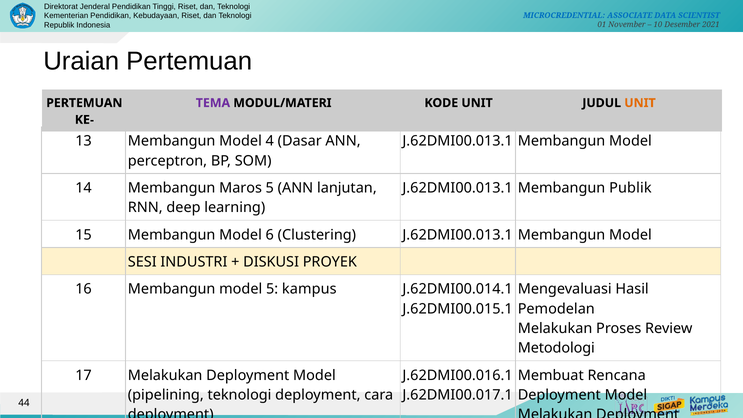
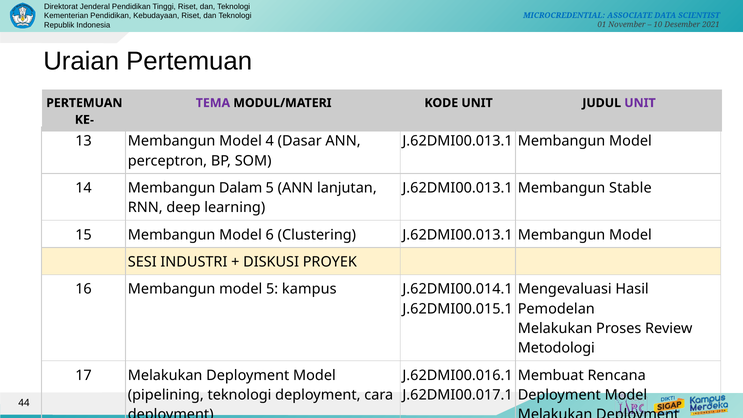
UNIT colour: orange -> purple (640, 103)
Maros: Maros -> Dalam (241, 188)
Publik: Publik -> Stable (630, 188)
